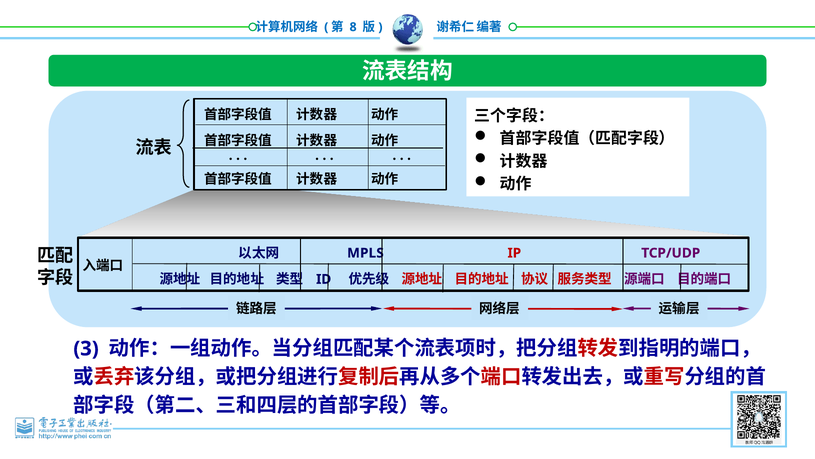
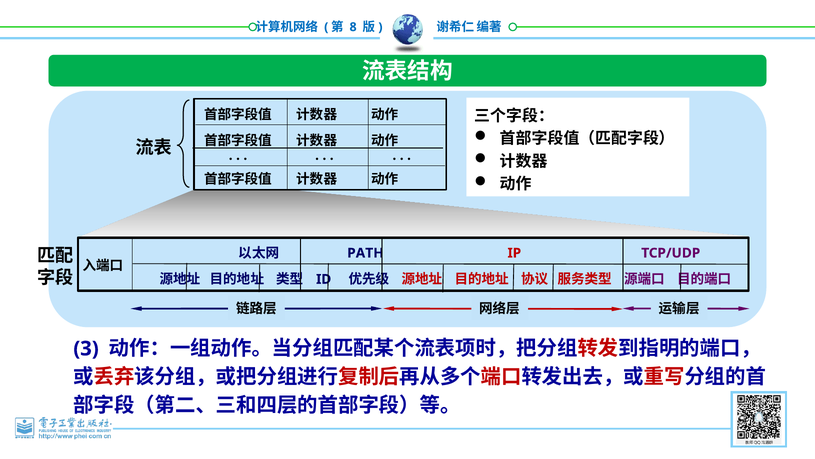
MPLS: MPLS -> PATH (365, 253)
